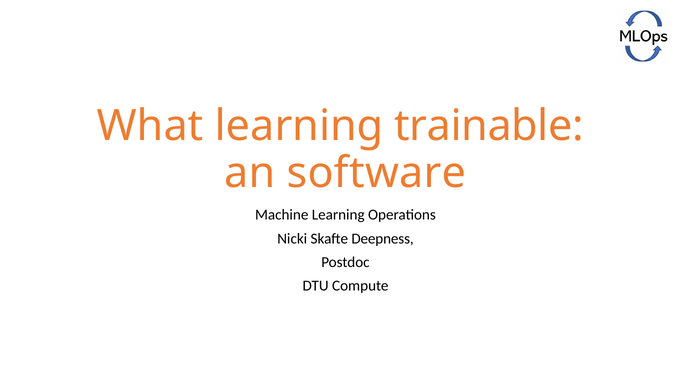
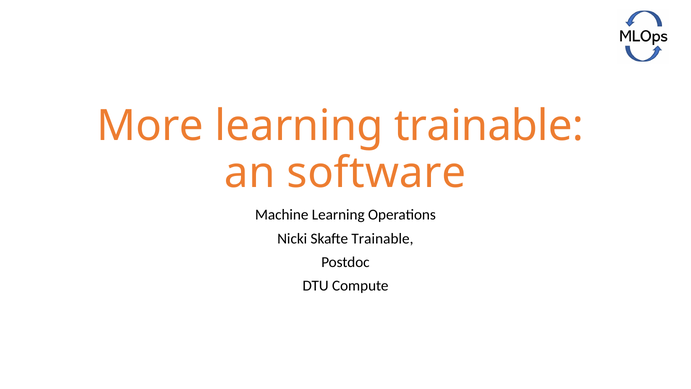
What: What -> More (150, 126)
Skafte Deepness: Deepness -> Trainable (382, 238)
